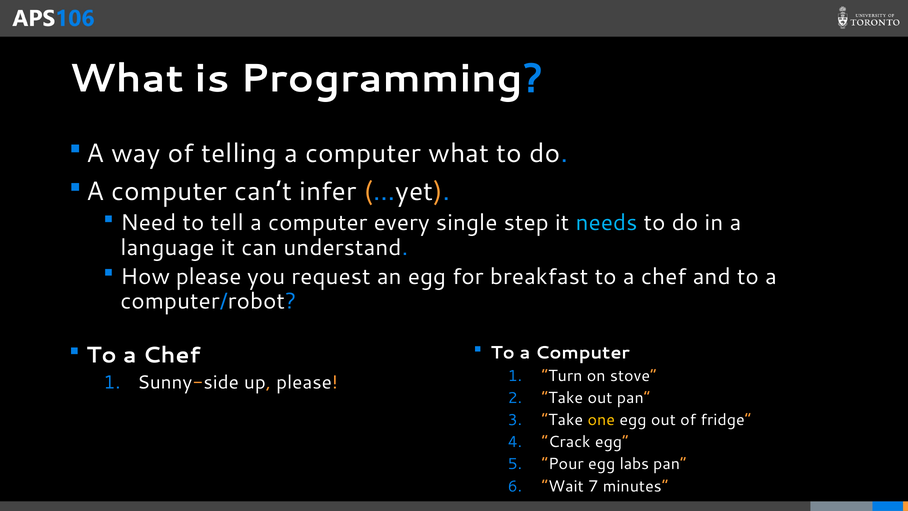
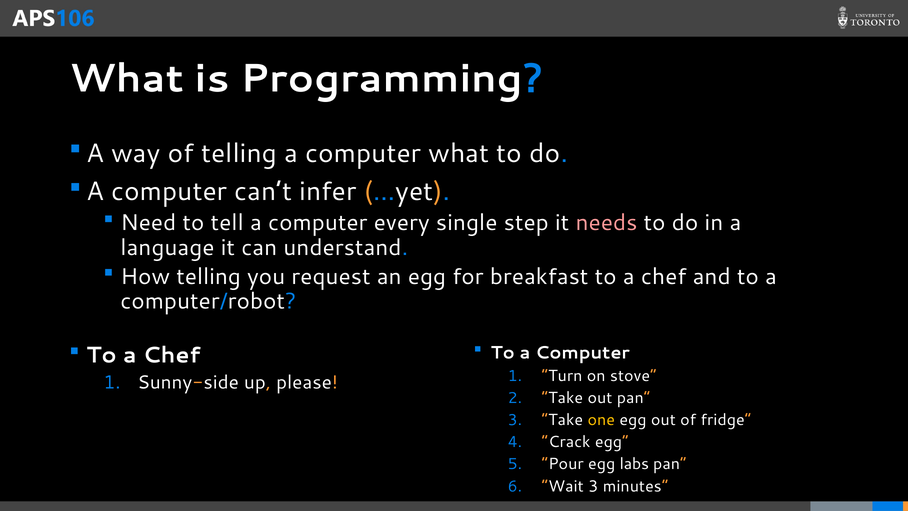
needs colour: light blue -> pink (606, 223)
How please: please -> telling (209, 277)
Wait 7: 7 -> 3 (593, 486)
